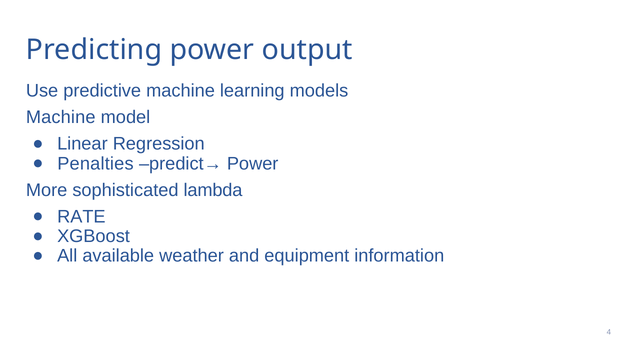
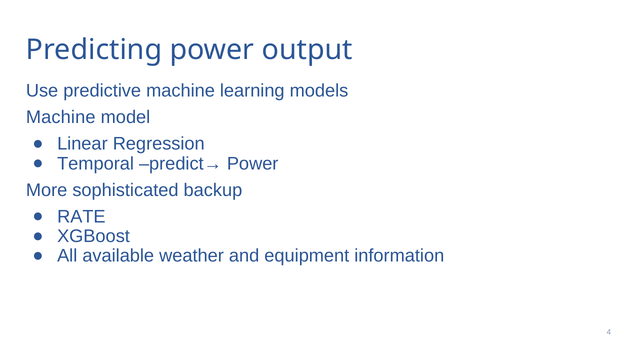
Penalties: Penalties -> Temporal (96, 164)
lambda: lambda -> backup (213, 190)
